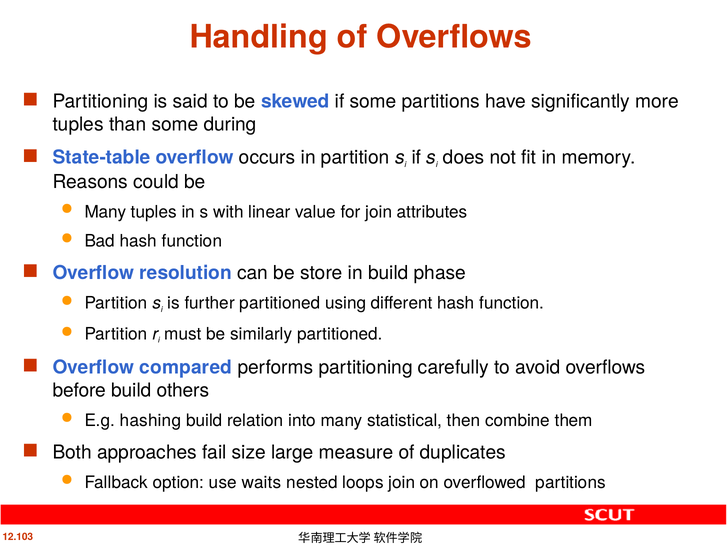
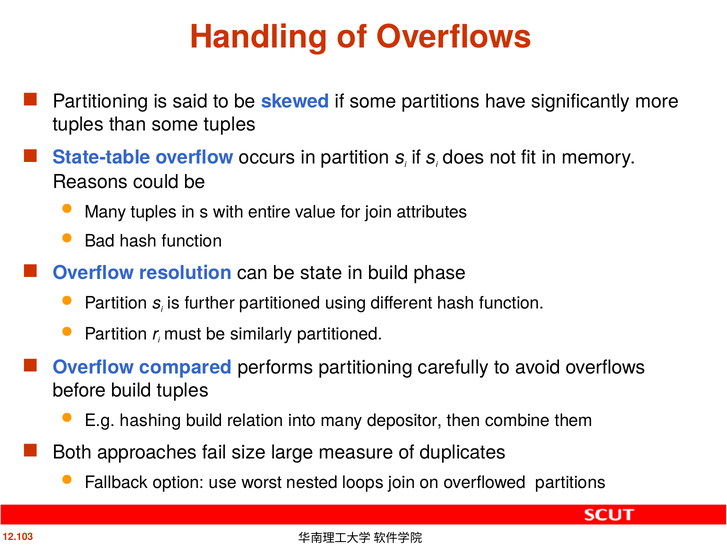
some during: during -> tuples (230, 124)
linear: linear -> entire (269, 212)
store: store -> state (321, 273)
build others: others -> tuples (183, 390)
statistical: statistical -> depositor (405, 420)
waits: waits -> worst (262, 482)
